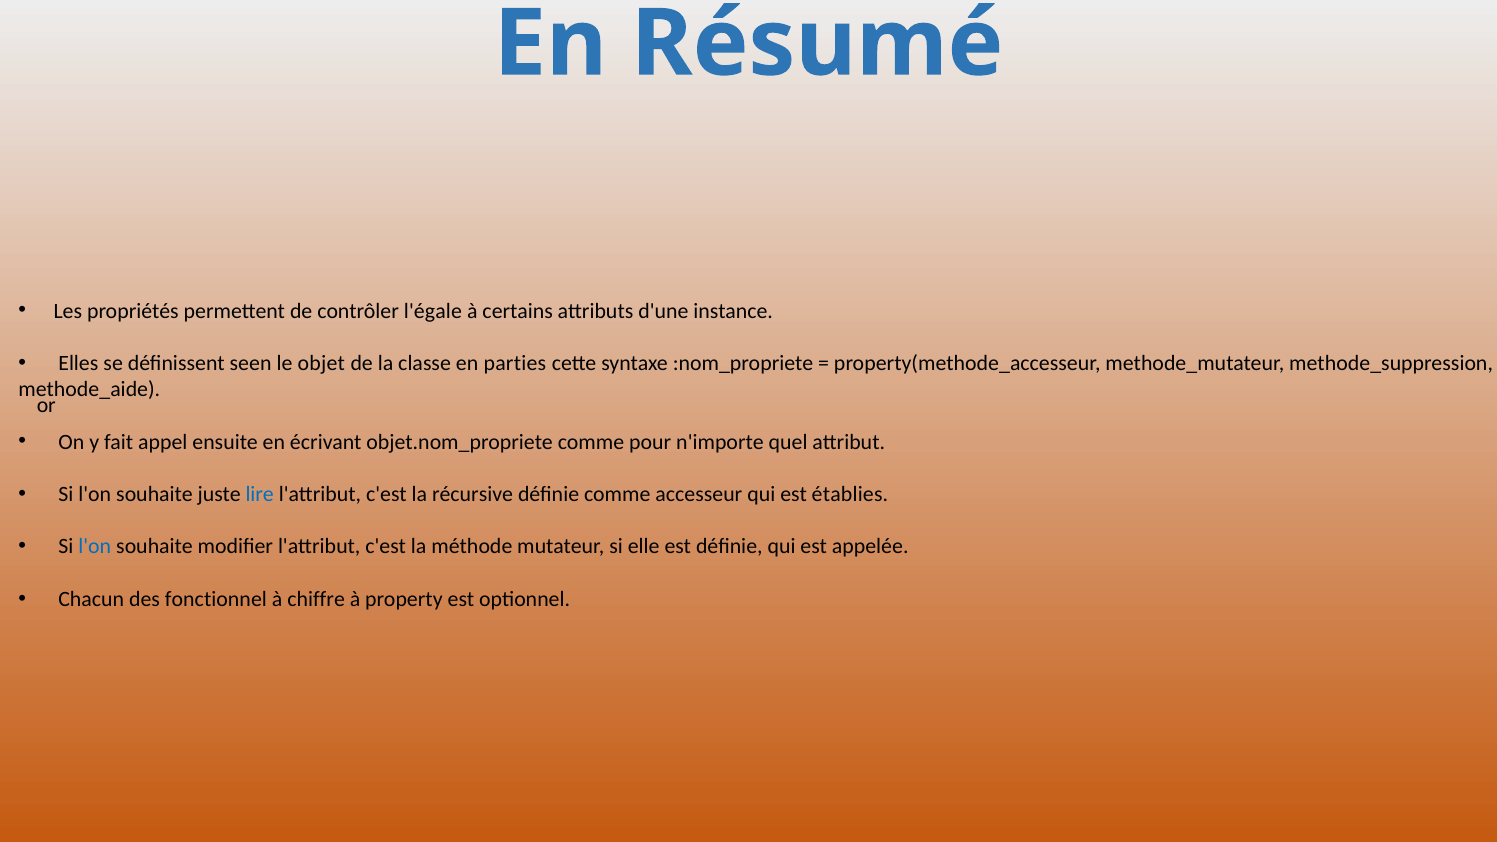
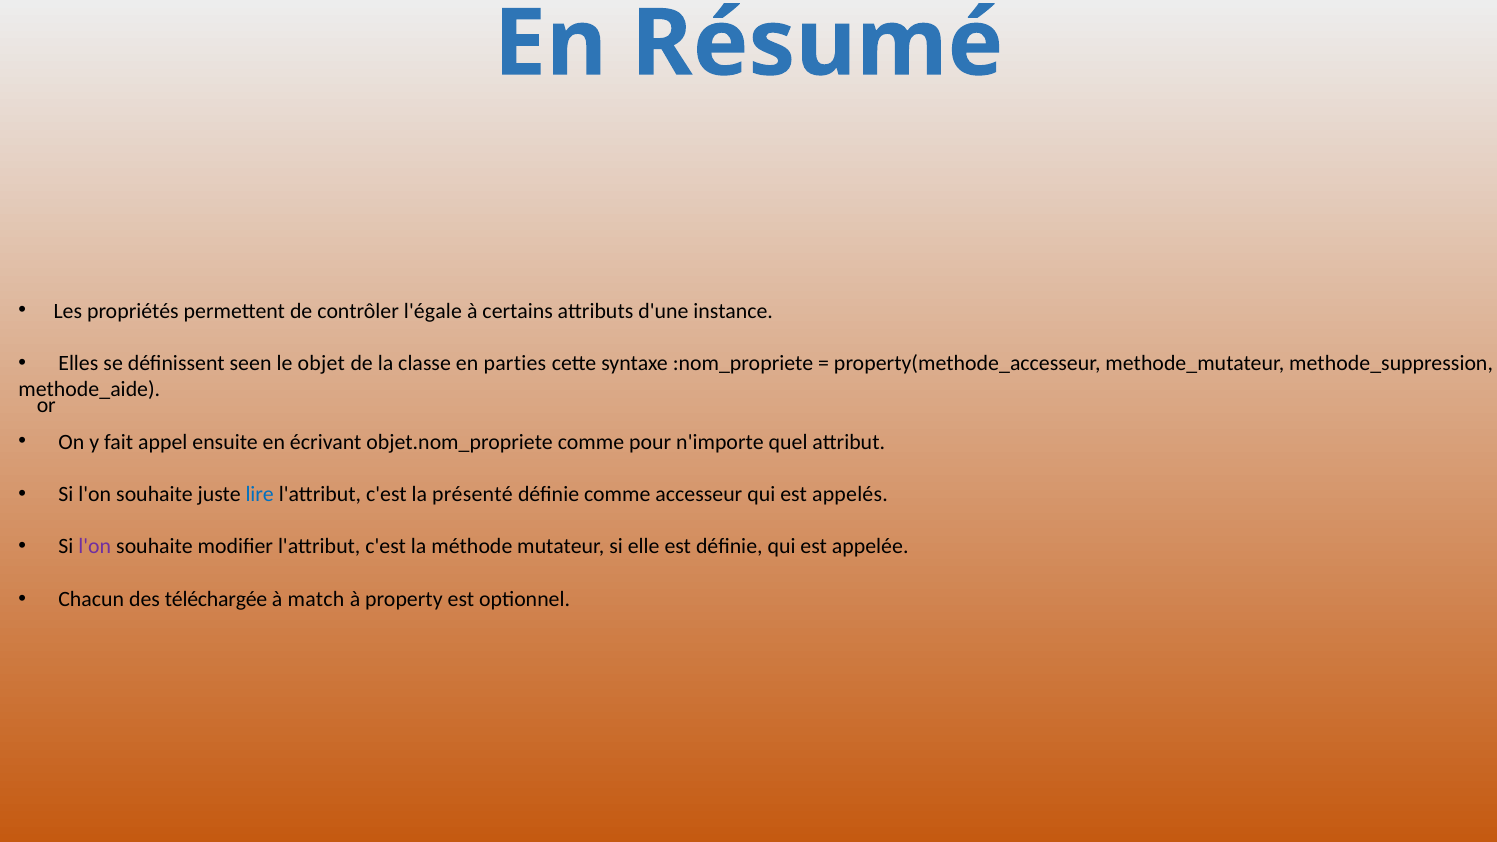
récursive: récursive -> présenté (472, 494)
établies: établies -> appelés (850, 494)
l'on colour: blue -> purple (95, 547)
fonctionnel: fonctionnel -> téléchargée (216, 599)
chiffre: chiffre -> match (316, 599)
